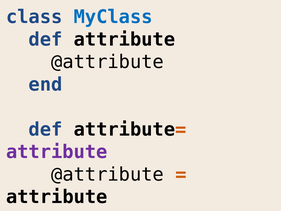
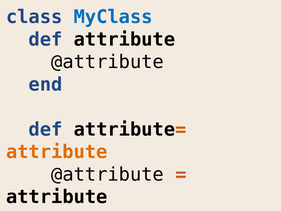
attribute colour: purple -> orange (57, 152)
